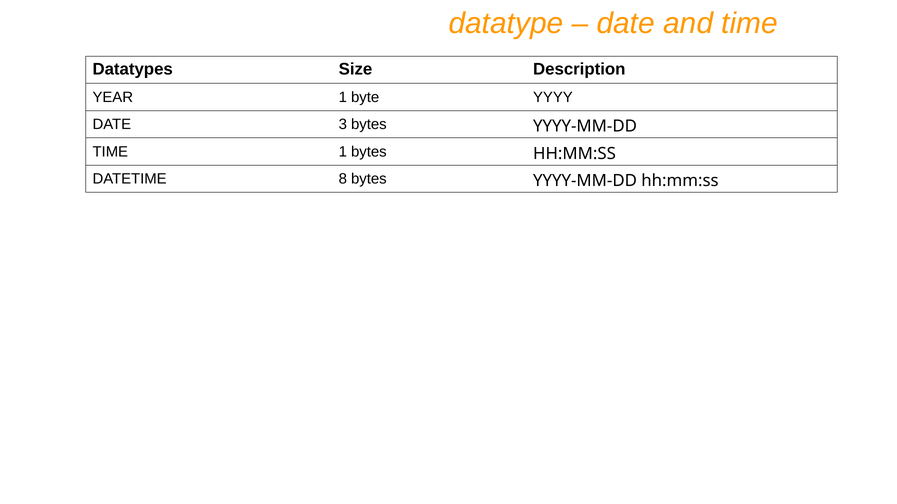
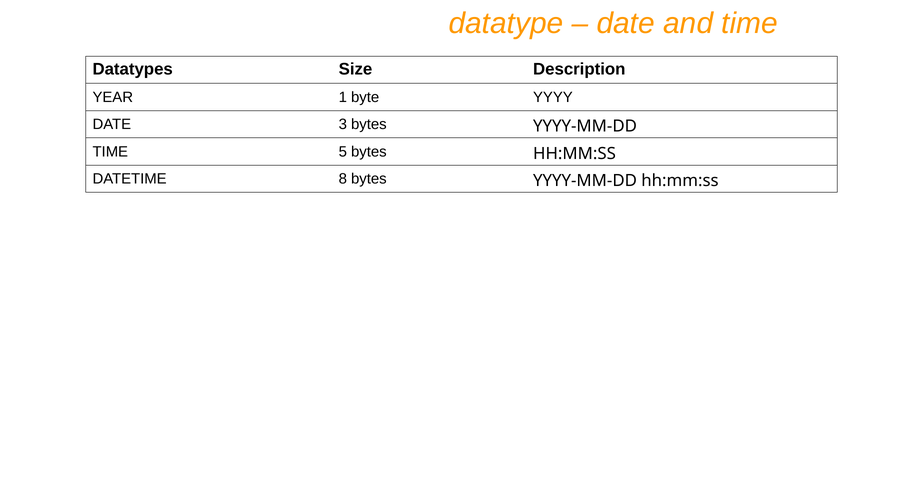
TIME 1: 1 -> 5 (343, 152)
